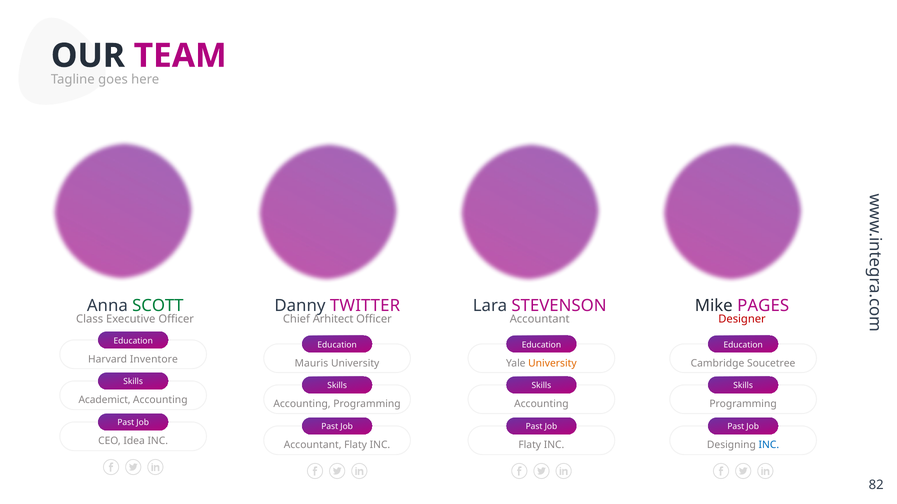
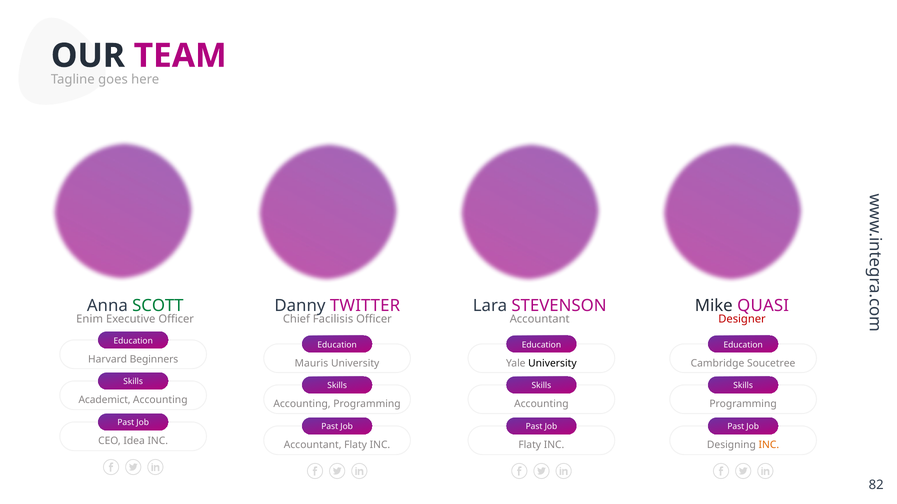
PAGES: PAGES -> QUASI (763, 306)
Class: Class -> Enim (90, 320)
Arhitect: Arhitect -> Facilisis (333, 320)
Inventore: Inventore -> Beginners (154, 360)
University colour: orange -> black (552, 364)
INC colour: blue -> orange (769, 445)
